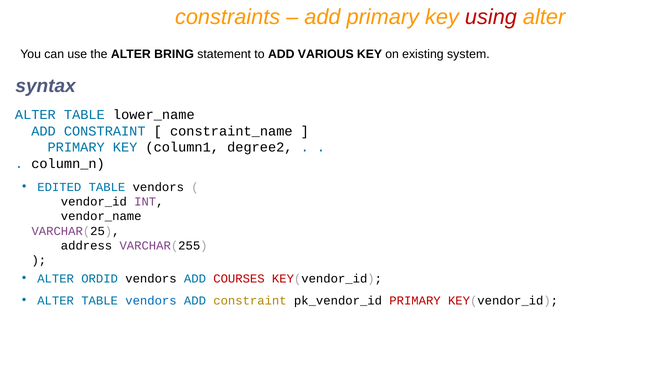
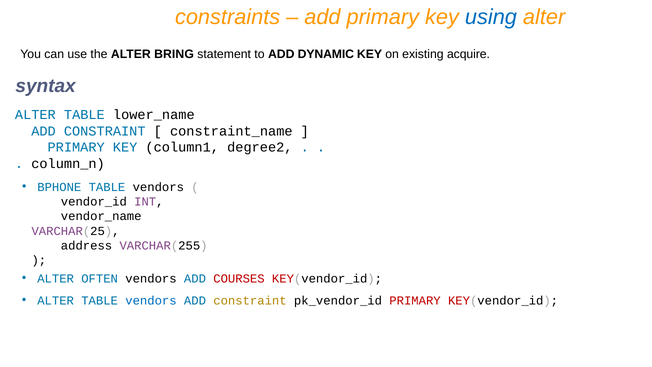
using colour: red -> blue (491, 17)
VARIOUS: VARIOUS -> DYNAMIC (326, 54)
system: system -> acquire (468, 54)
EDITED: EDITED -> BPHONE (59, 187)
ORDID: ORDID -> OFTEN (100, 278)
